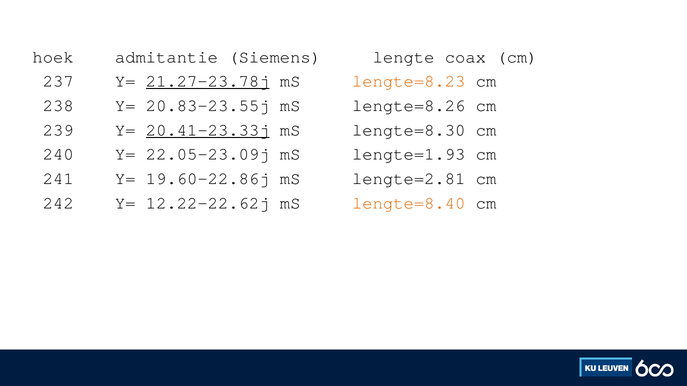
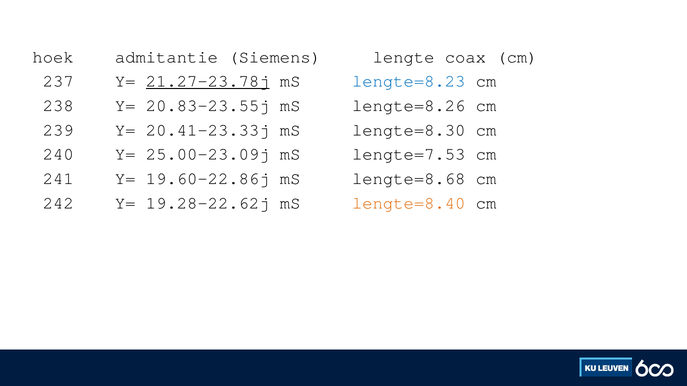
lengte=8.23 colour: orange -> blue (409, 81)
20.41-23.33j underline: present -> none (208, 130)
22.05-23.09j: 22.05-23.09j -> 25.00-23.09j (208, 154)
lengte=1.93: lengte=1.93 -> lengte=7.53 (409, 154)
lengte=2.81: lengte=2.81 -> lengte=8.68 (409, 179)
12.22-22.62j: 12.22-22.62j -> 19.28-22.62j (208, 203)
